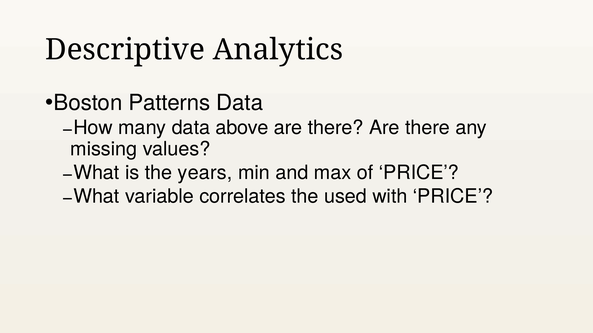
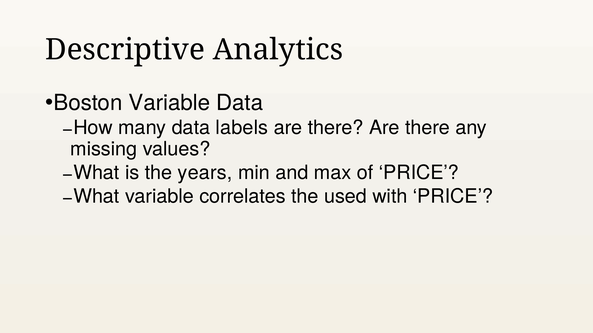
Boston Patterns: Patterns -> Variable (169, 103)
above: above -> labels (242, 128)
